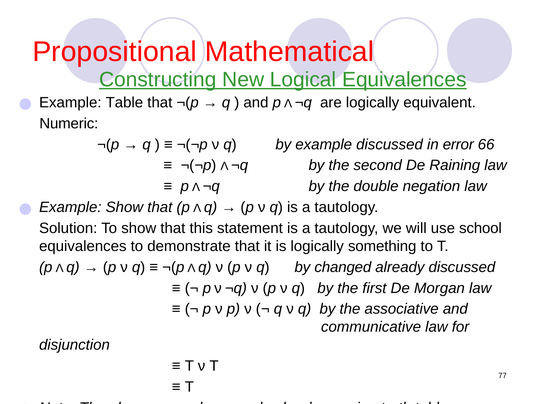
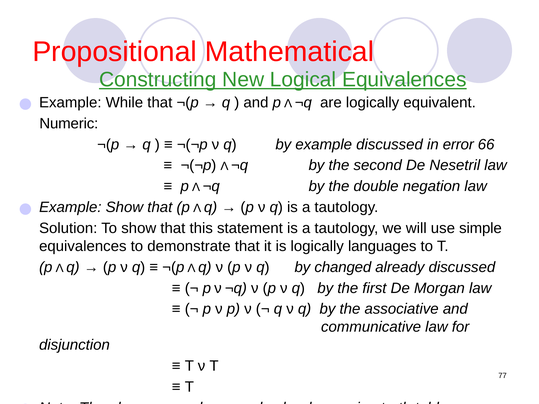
Table: Table -> While (124, 103)
Raining: Raining -> Nesetril (455, 165)
school: school -> simple (480, 228)
something: something -> languages (382, 246)
